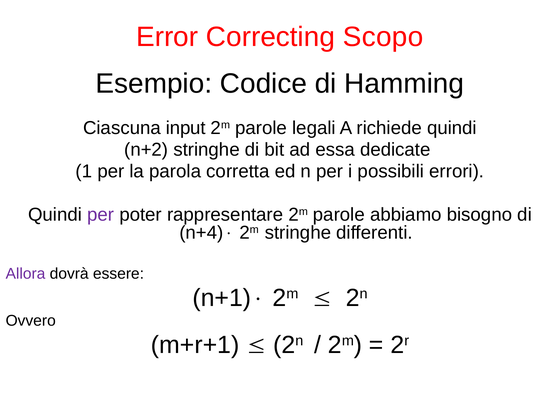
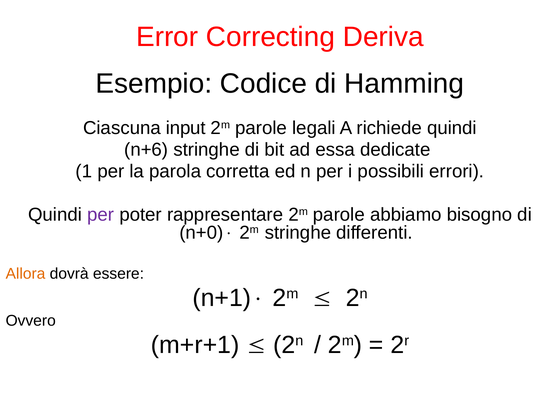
Scopo: Scopo -> Deriva (383, 37)
n+2: n+2 -> n+6 (146, 150)
n+4: n+4 -> n+0 (201, 233)
Allora colour: purple -> orange (25, 274)
